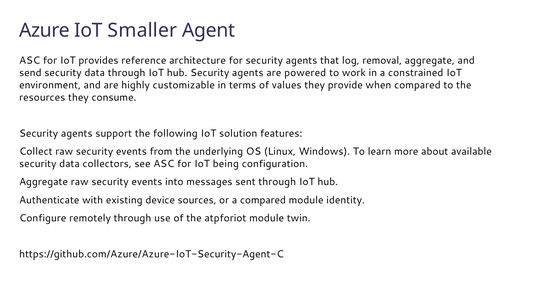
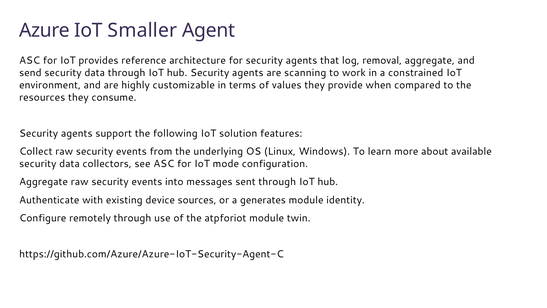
powered: powered -> scanning (305, 73)
being: being -> mode (226, 164)
a compared: compared -> generates (263, 200)
